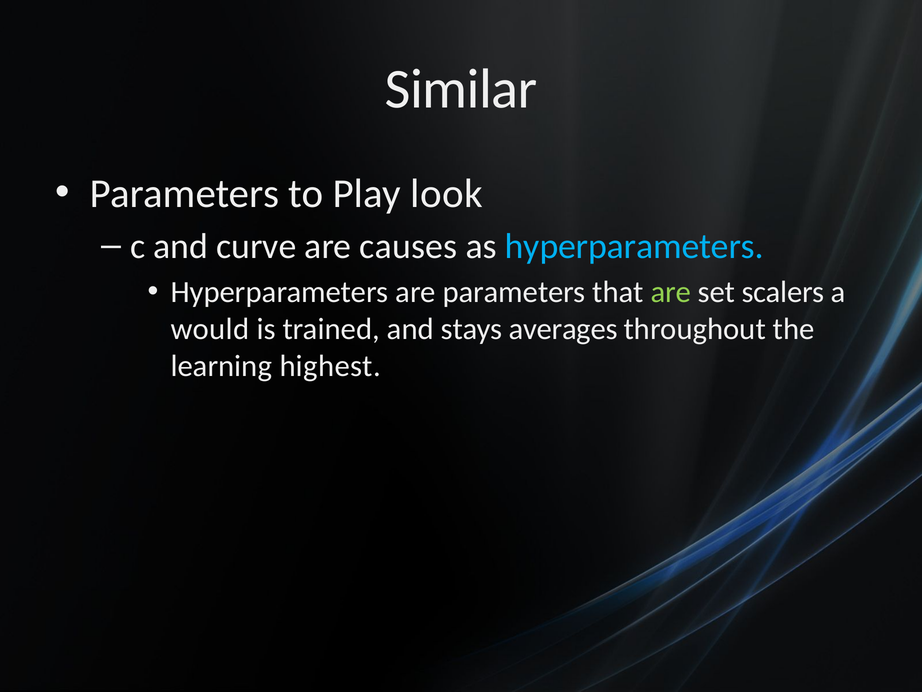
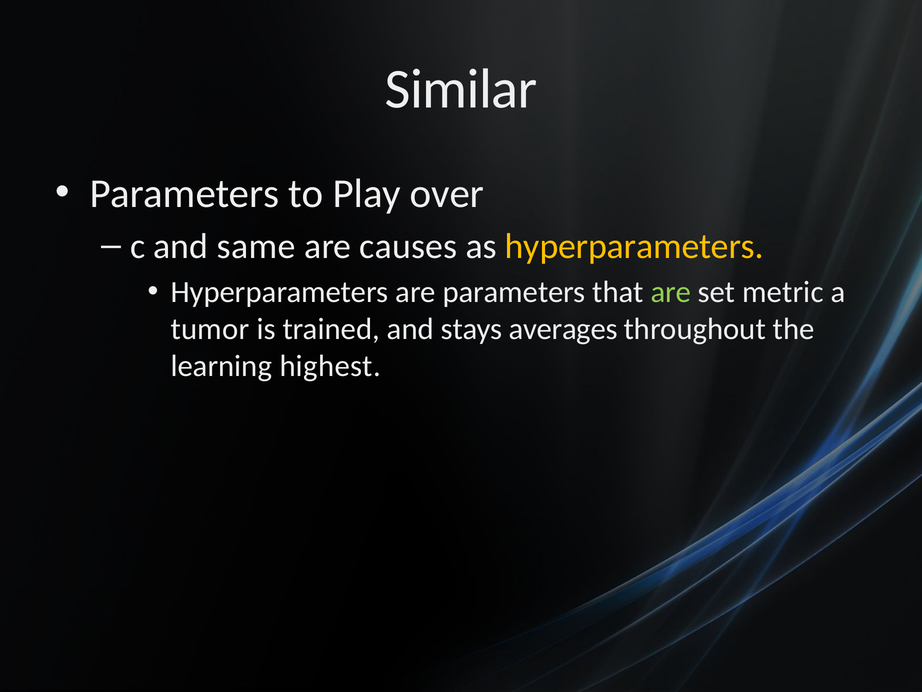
look: look -> over (447, 193)
curve: curve -> same (256, 246)
hyperparameters colour: light blue -> yellow (634, 246)
scalers: scalers -> metric (783, 292)
would: would -> tumor (210, 329)
